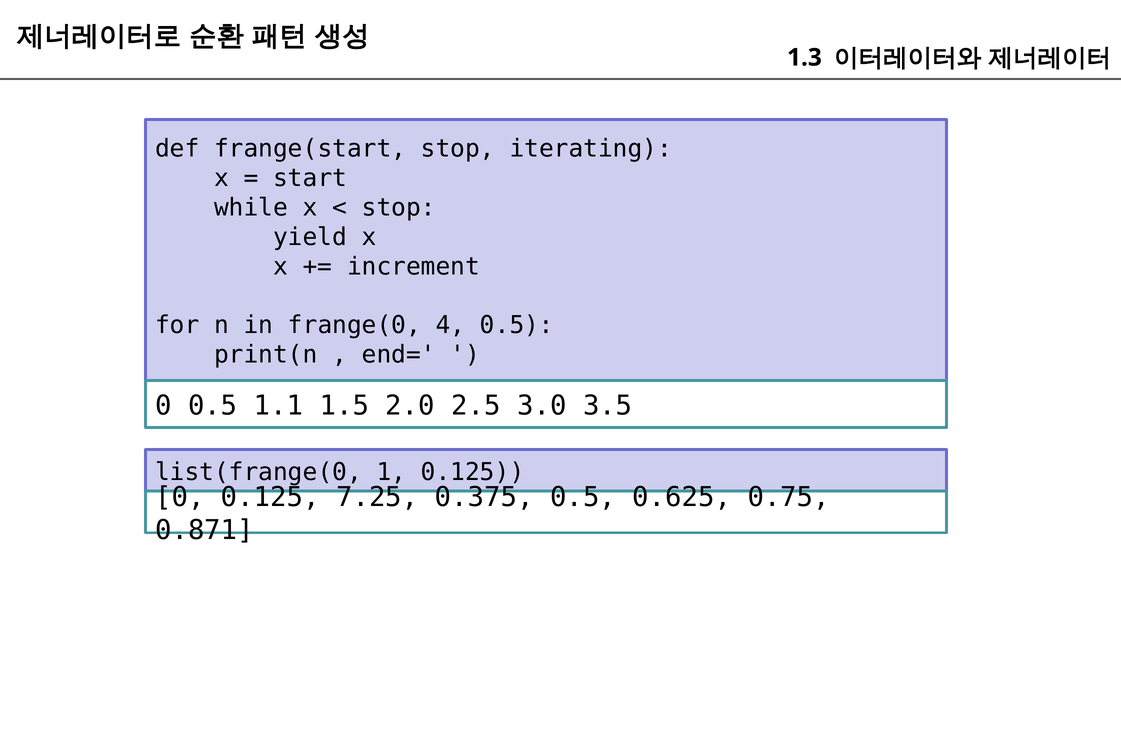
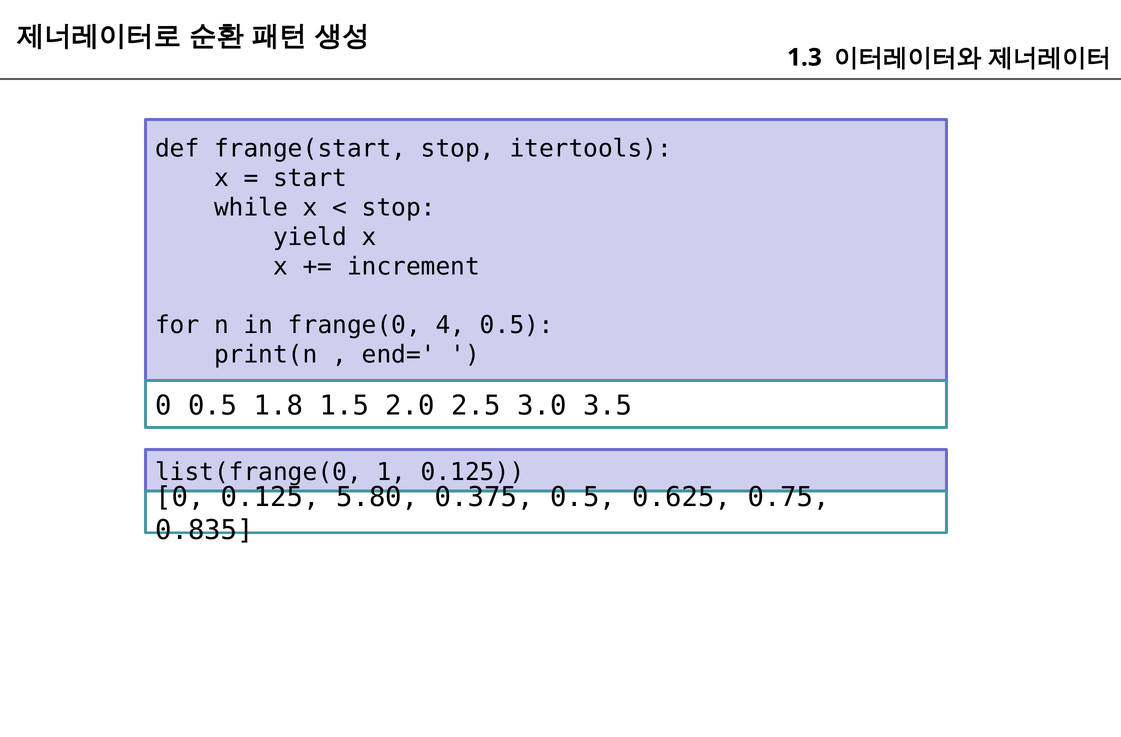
iterating: iterating -> itertools (591, 148)
1.1: 1.1 -> 1.8 (279, 406)
7.25: 7.25 -> 5.80 (377, 497)
0.871: 0.871 -> 0.835 (204, 530)
